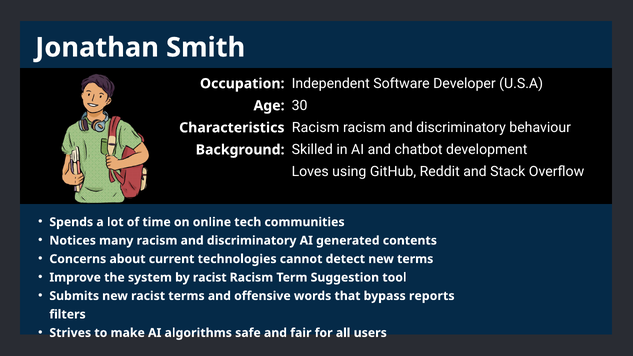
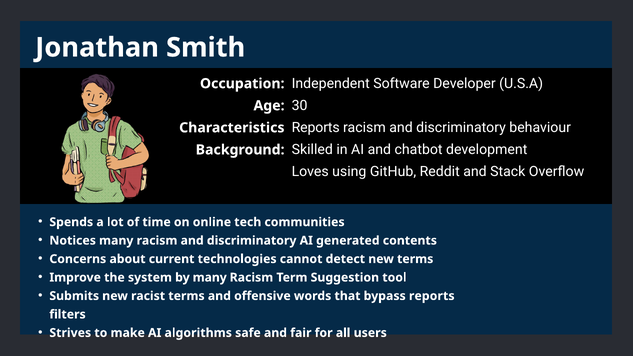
Racism: Racism -> Reports (316, 128)
by racist: racist -> many (210, 278)
